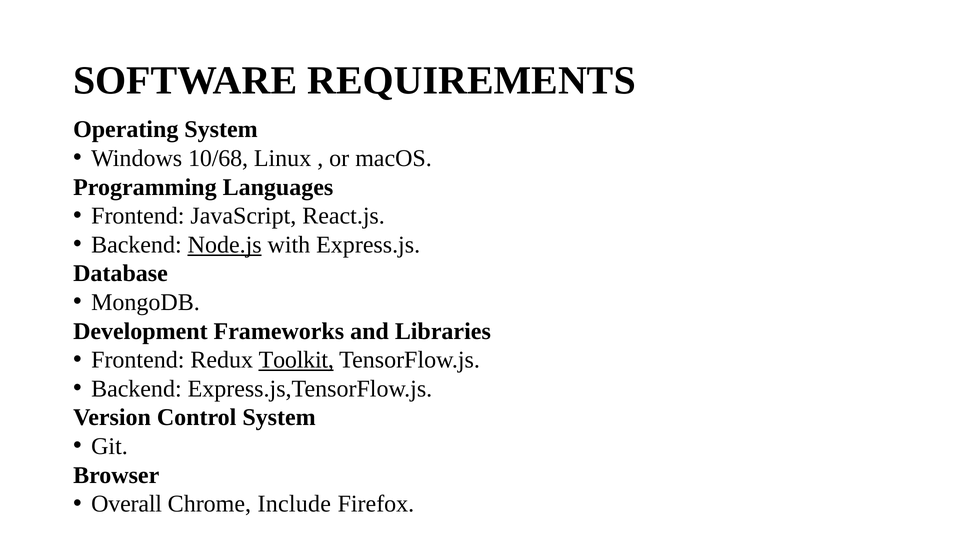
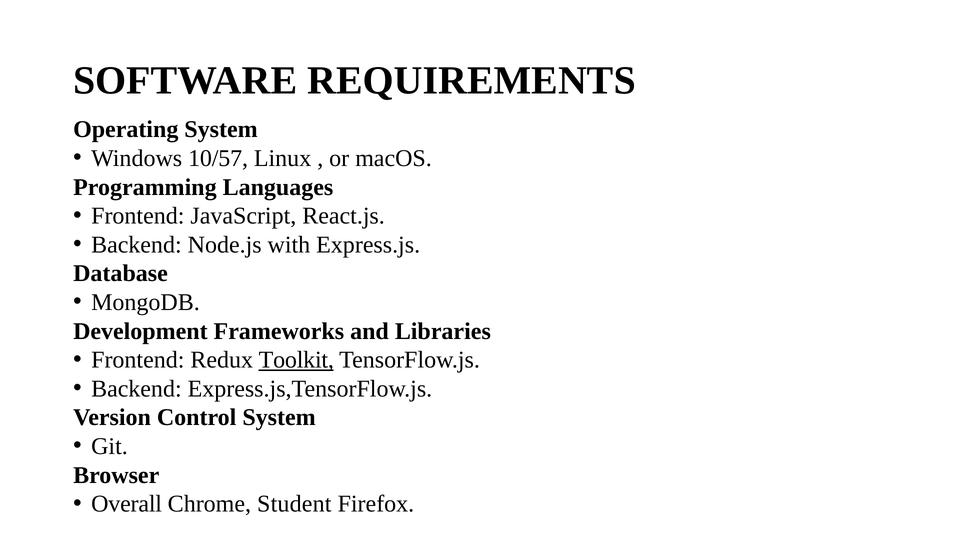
10/68: 10/68 -> 10/57 (218, 158)
Node.js underline: present -> none (225, 245)
Include: Include -> Student (294, 504)
